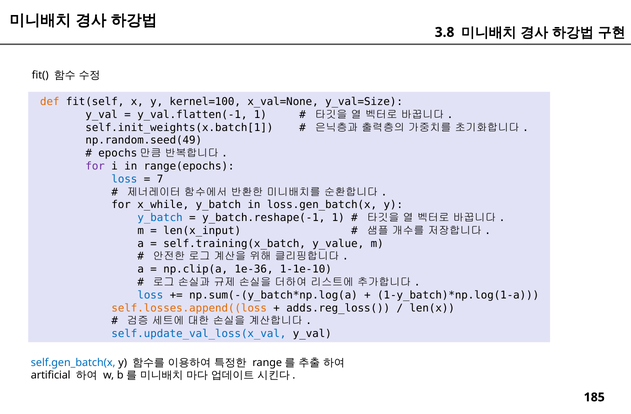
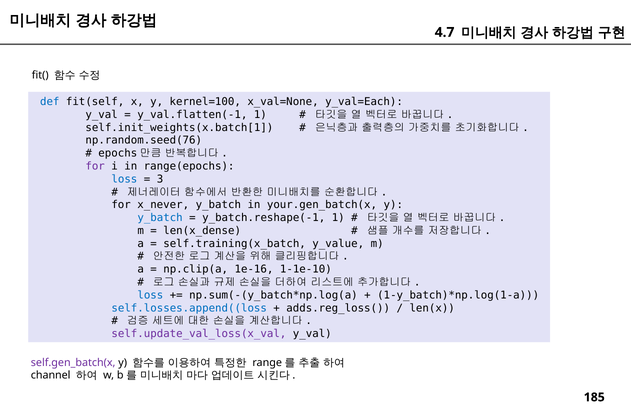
3.8: 3.8 -> 4.7 (445, 32)
def colour: orange -> blue (50, 102)
y_val=Size: y_val=Size -> y_val=Each (364, 102)
np.random.seed(49: np.random.seed(49 -> np.random.seed(76 (144, 141)
7: 7 -> 3 (160, 179)
x_while: x_while -> x_never (163, 205)
loss.gen_batch(x: loss.gen_batch(x -> your.gen_batch(x (322, 205)
len(x_input: len(x_input -> len(x_dense (202, 231)
1e-36: 1e-36 -> 1e-16 (254, 270)
self.losses.append((loss colour: orange -> blue (189, 308)
self.update_val_loss(x_val colour: blue -> purple (199, 334)
self.gen_batch(x colour: blue -> purple (73, 363)
artificial: artificial -> channel (51, 376)
